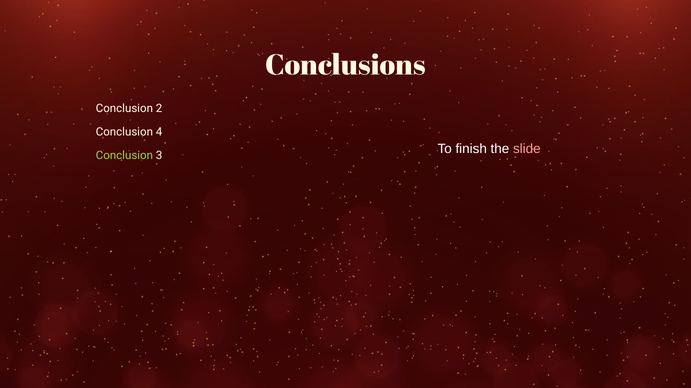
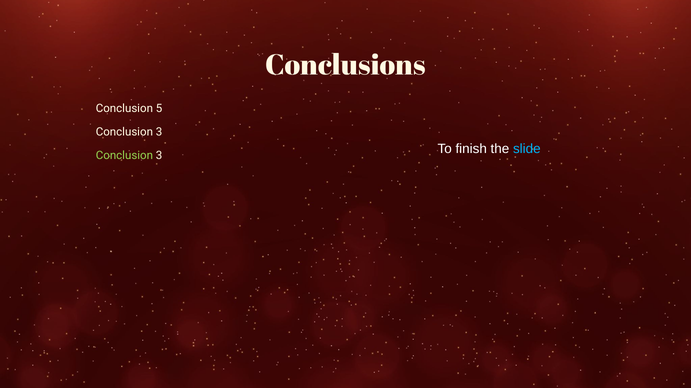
2: 2 -> 5 (159, 109)
4: 4 -> 3 (159, 132)
slide colour: pink -> light blue (527, 149)
